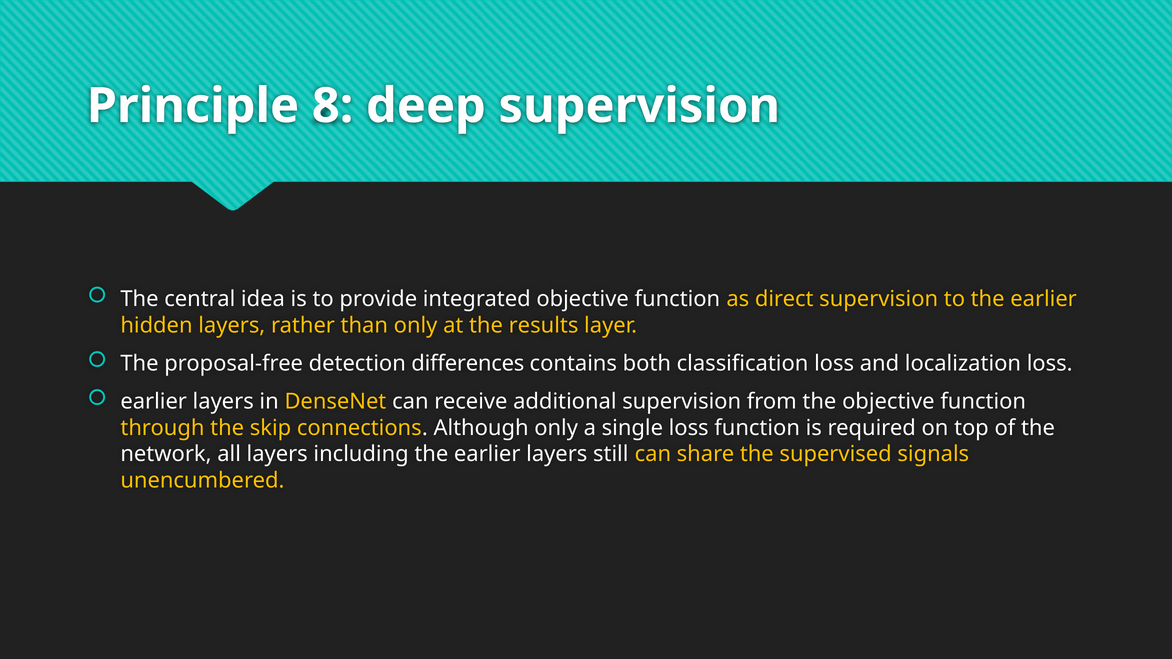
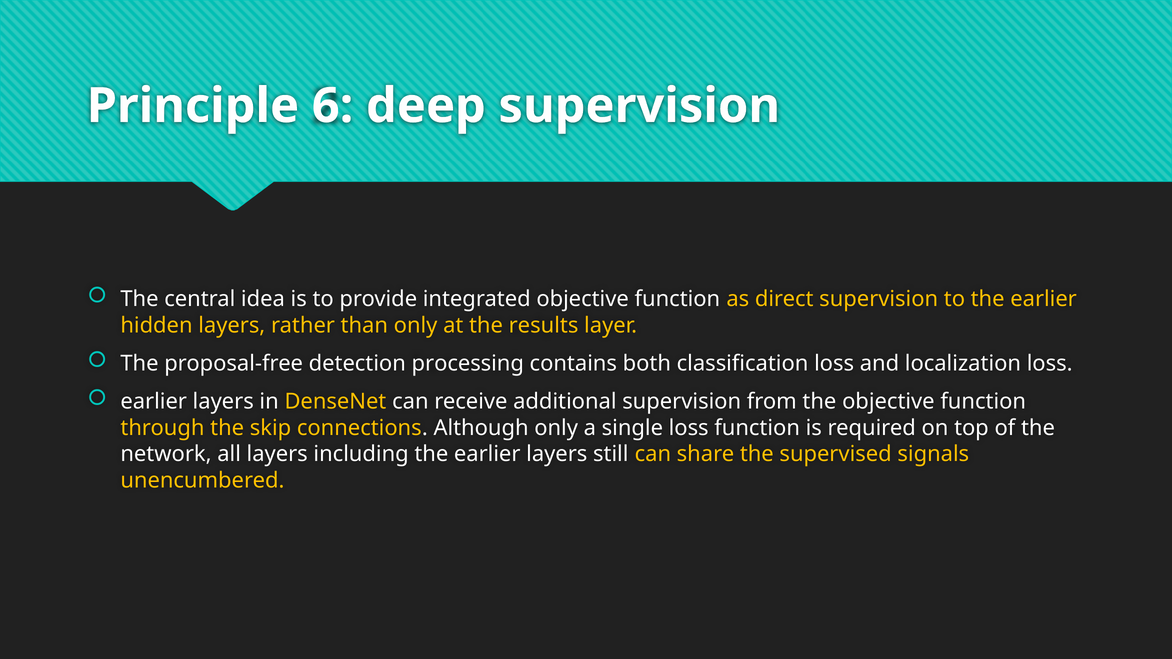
8: 8 -> 6 (333, 106)
differences: differences -> processing (468, 364)
